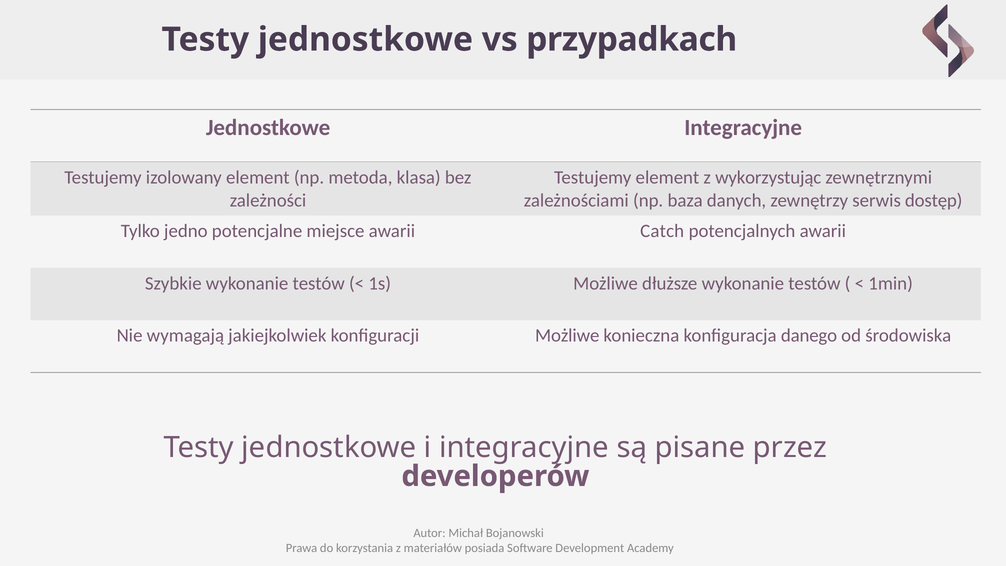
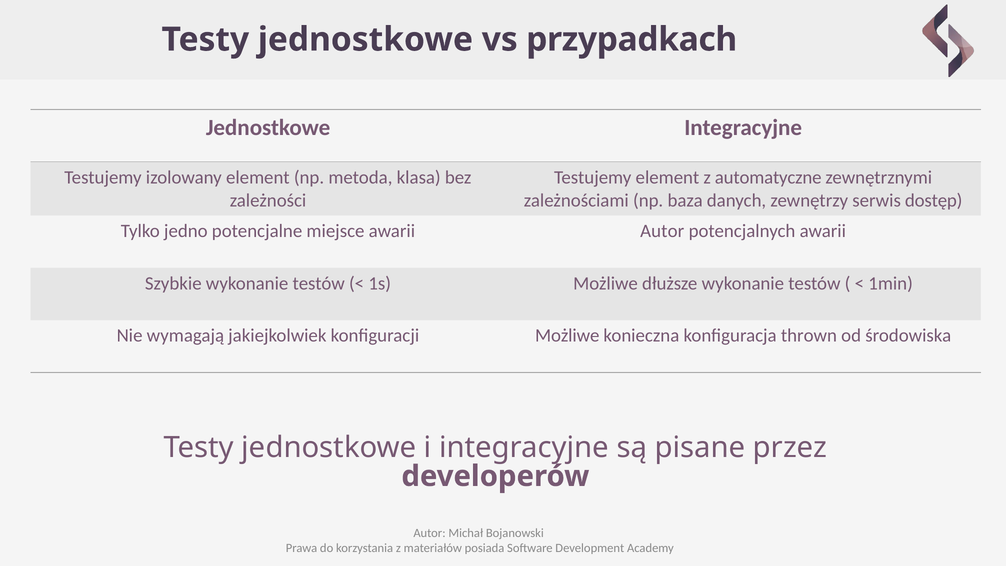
wykorzystując: wykorzystując -> automatyczne (768, 177)
awarii Catch: Catch -> Autor (662, 231)
danego: danego -> thrown (809, 336)
